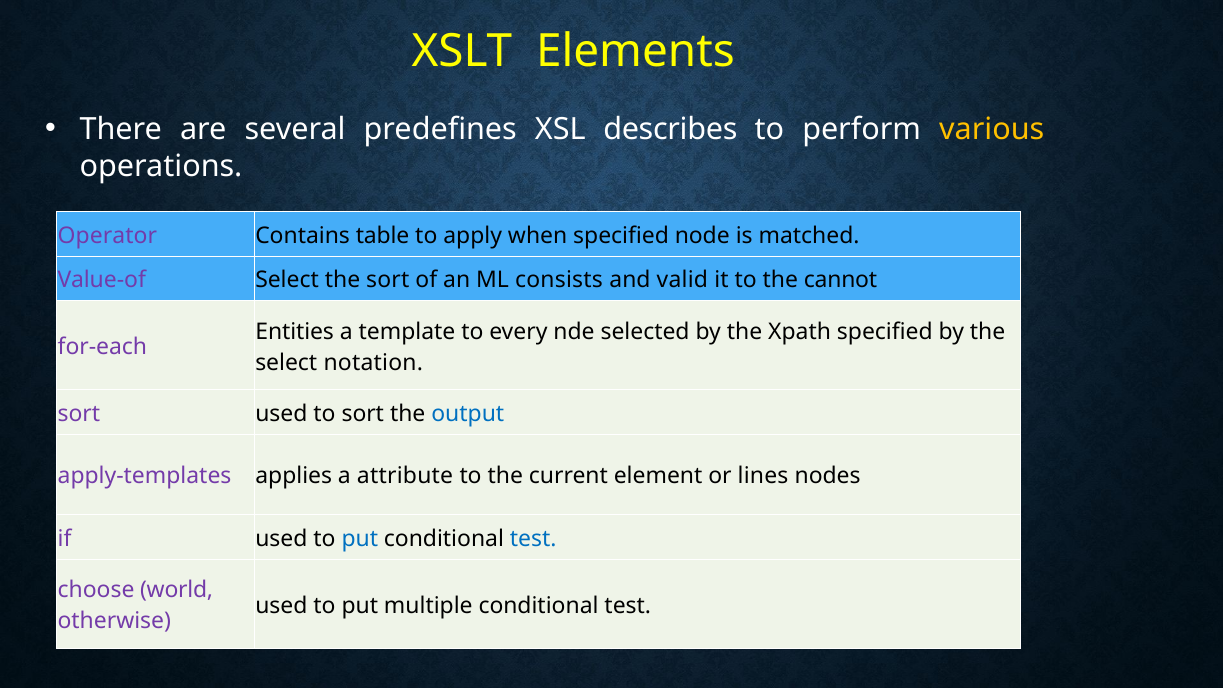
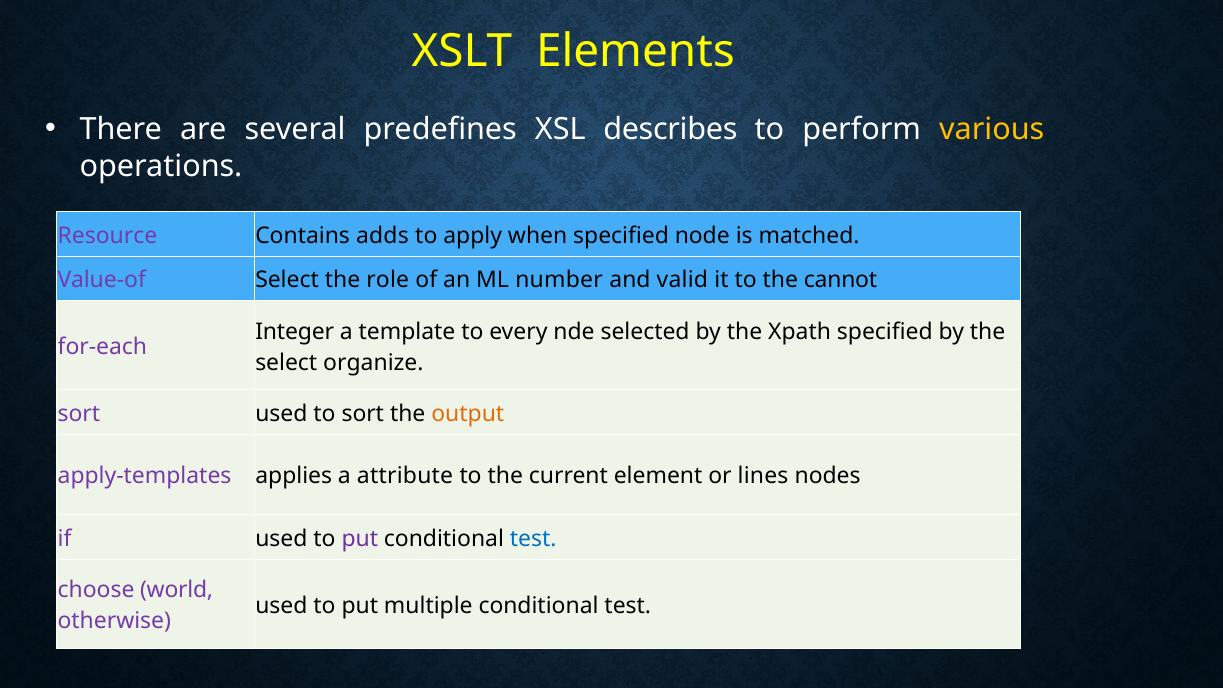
Operator: Operator -> Resource (107, 236)
table: table -> adds (382, 236)
the sort: sort -> role (388, 280)
consists: consists -> number (559, 280)
Entities: Entities -> Integer (295, 331)
notation: notation -> organize (373, 363)
output colour: blue -> orange (468, 414)
put colour: blue -> purple (360, 539)
